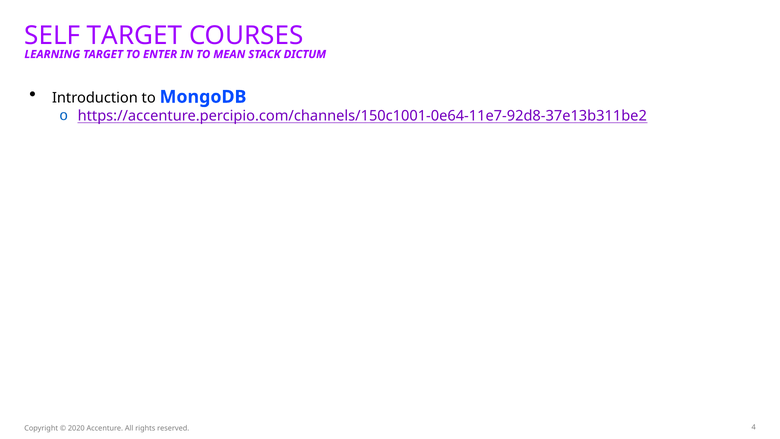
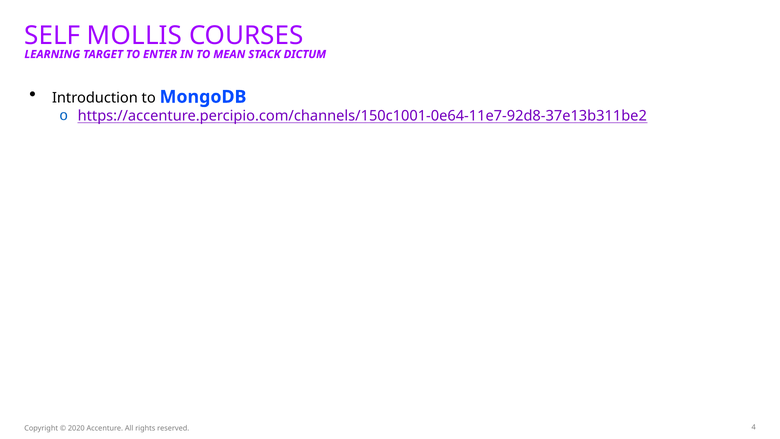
SELF TARGET: TARGET -> MOLLIS (135, 36)
